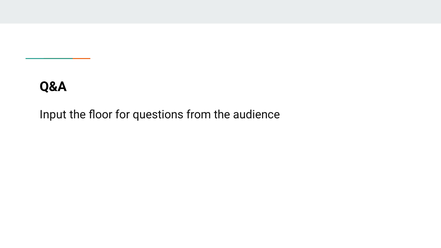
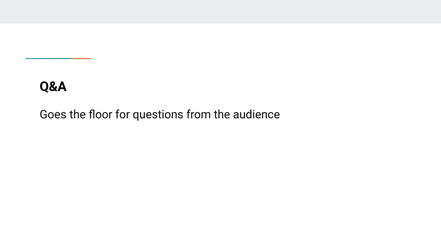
Input: Input -> Goes (53, 115)
